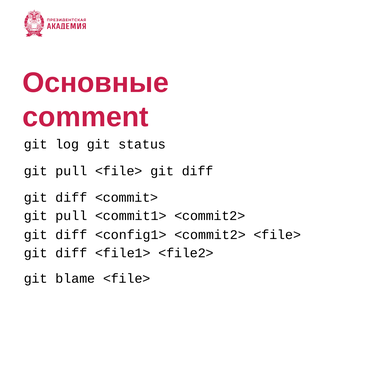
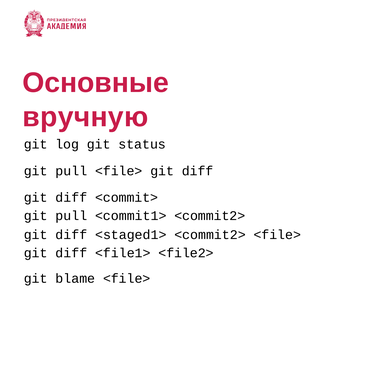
comment: comment -> вручную (85, 117)
<config1>: <config1> -> <staged1> (131, 235)
